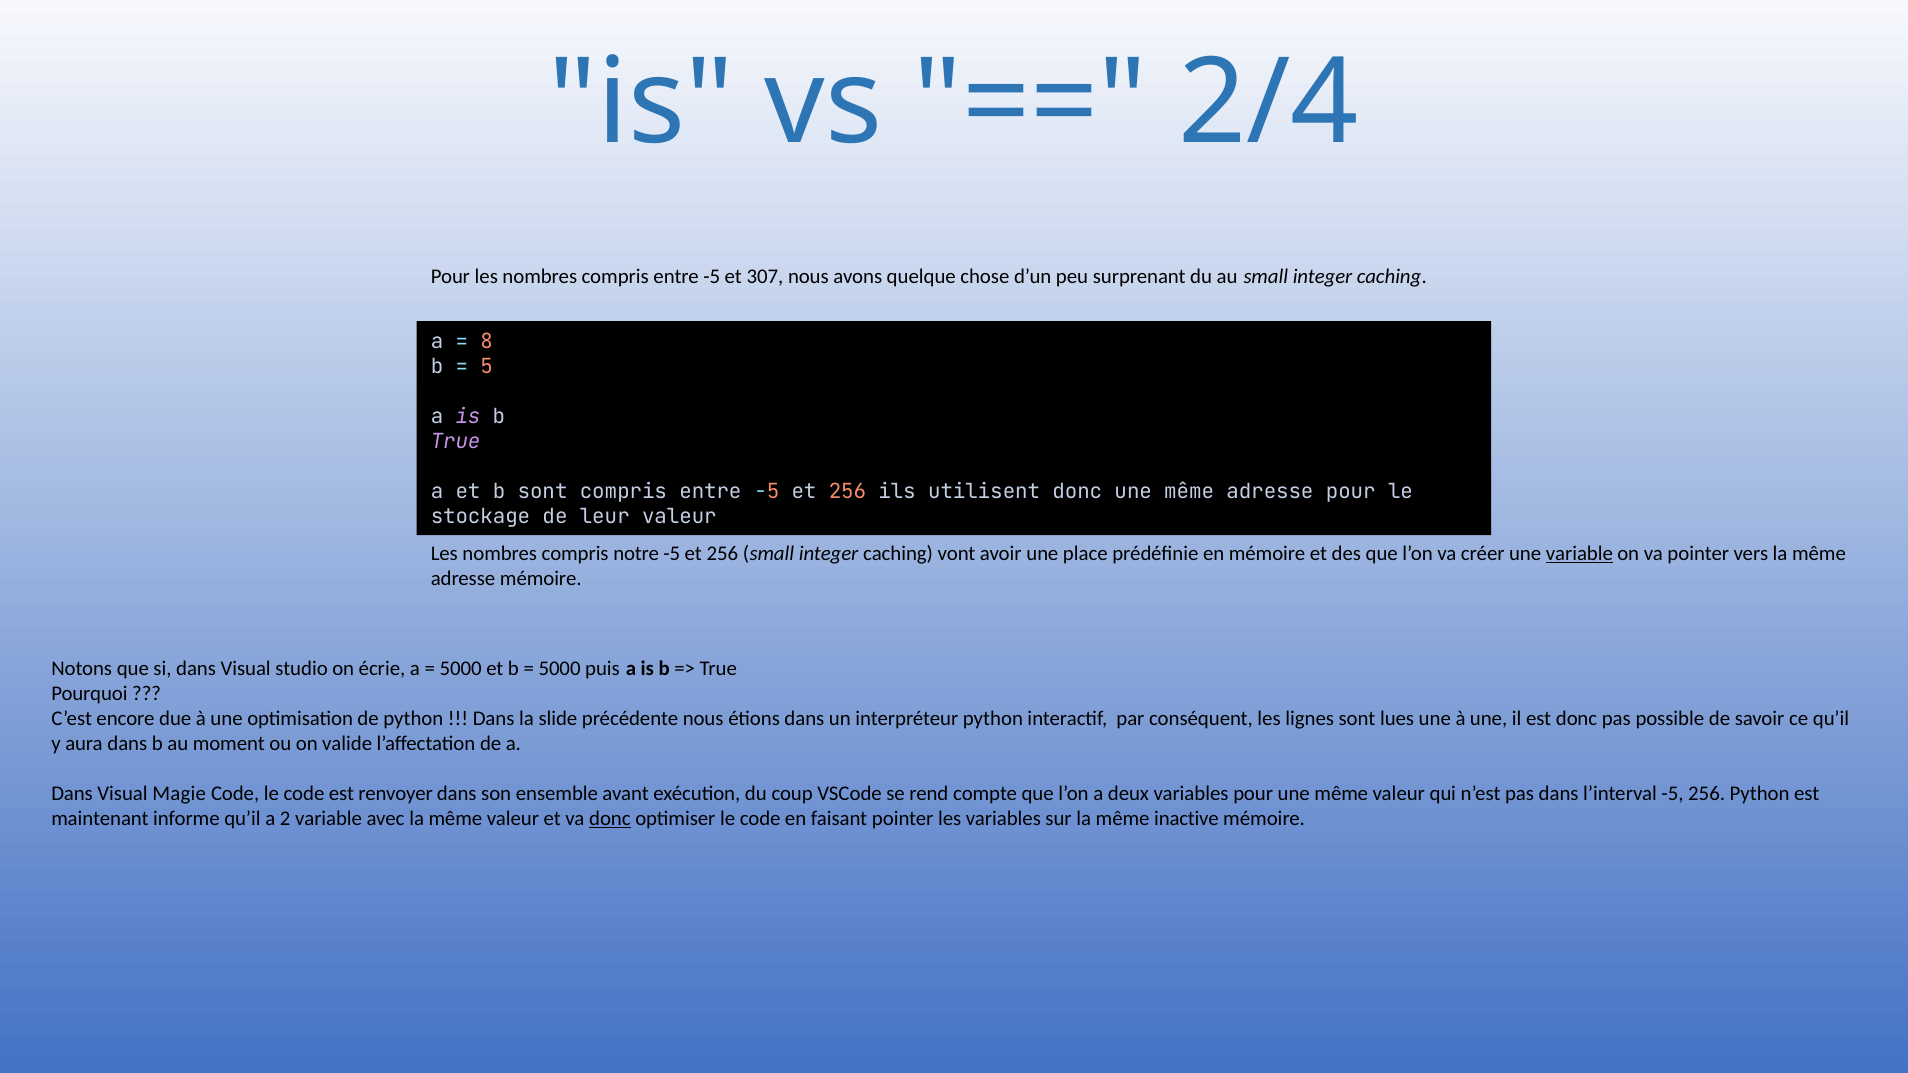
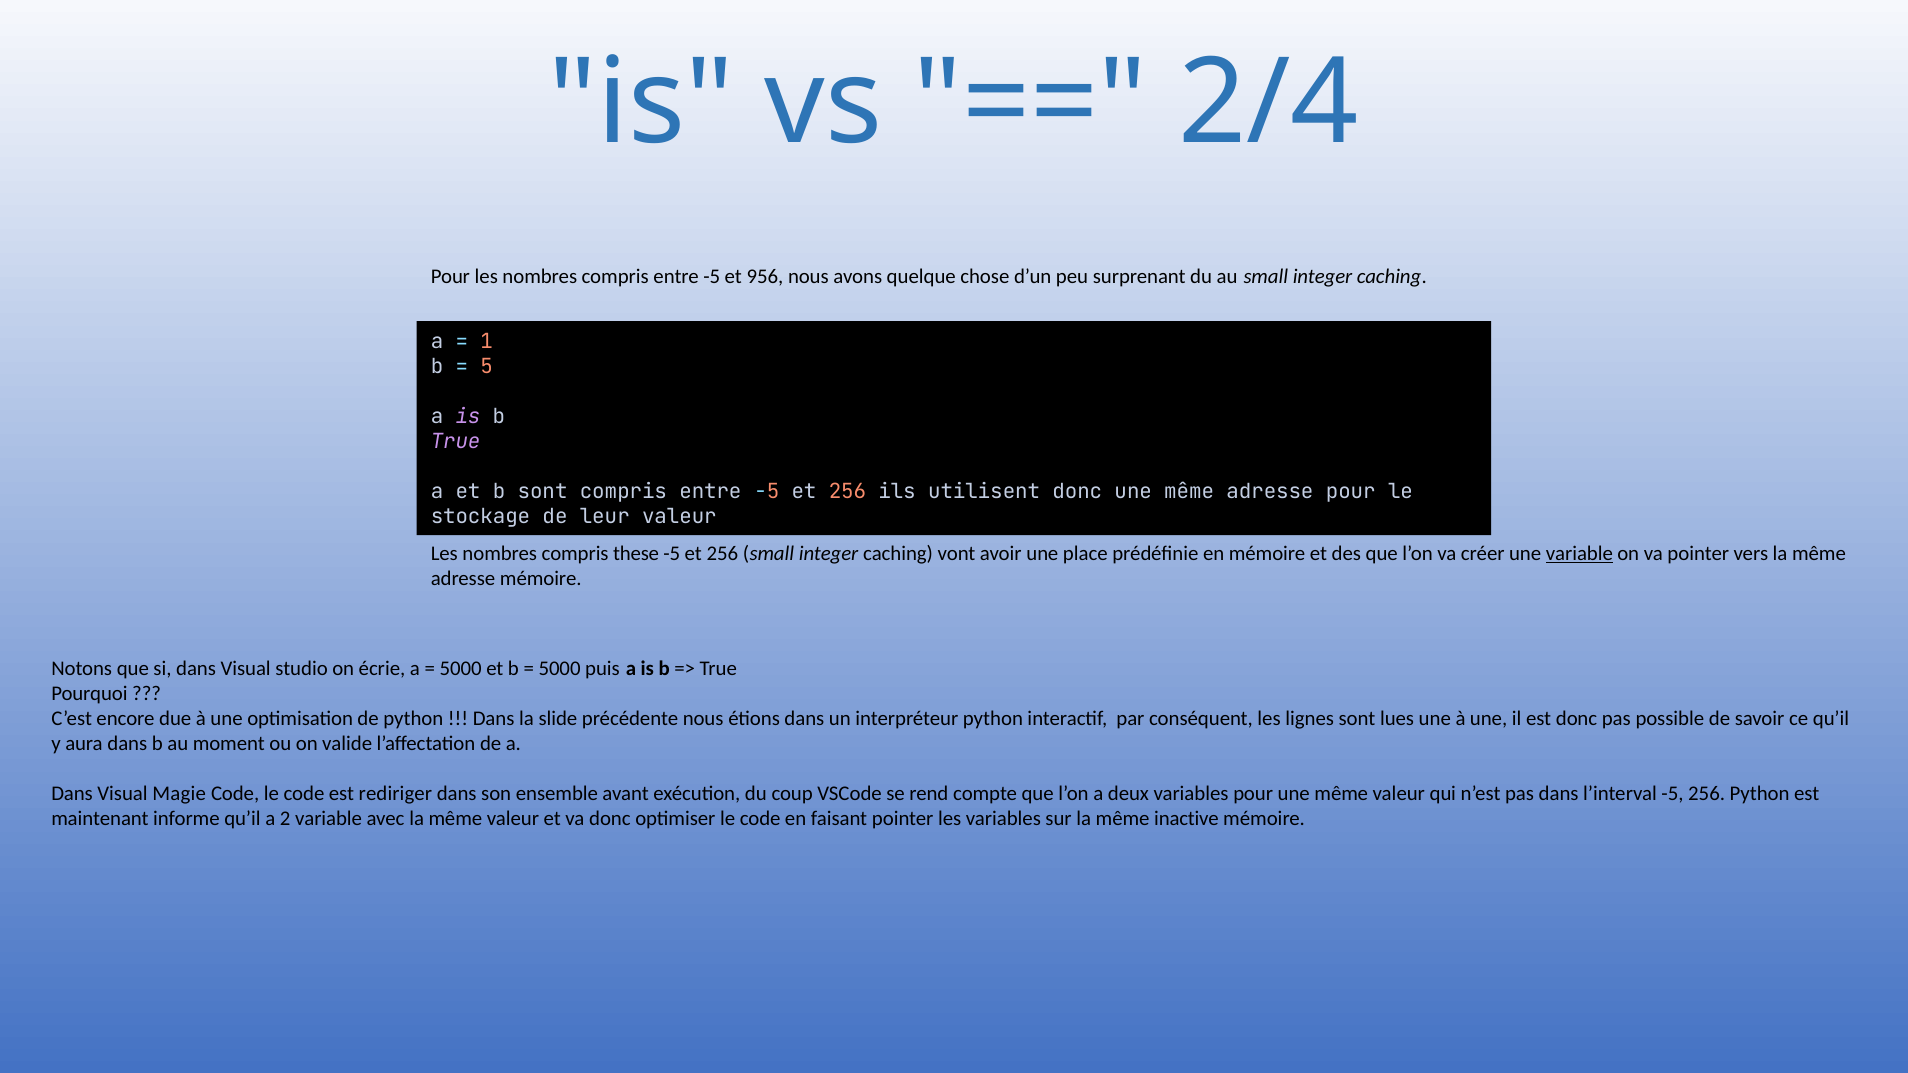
307: 307 -> 956 (765, 277)
8: 8 -> 1 (487, 342)
notre: notre -> these (636, 554)
renvoyer: renvoyer -> rediriger (395, 794)
donc underline: present -> none (610, 819)
